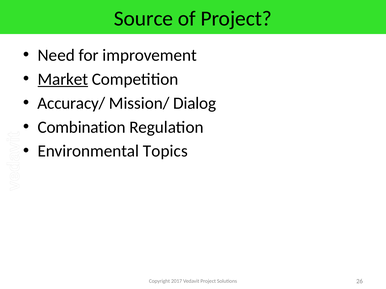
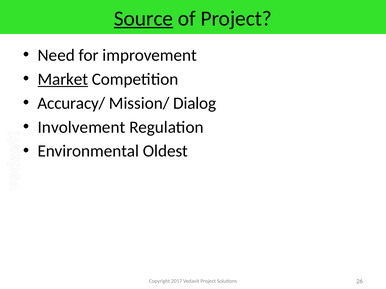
Source underline: none -> present (144, 19)
Combination: Combination -> Involvement (81, 127)
Topics: Topics -> Oldest (165, 151)
